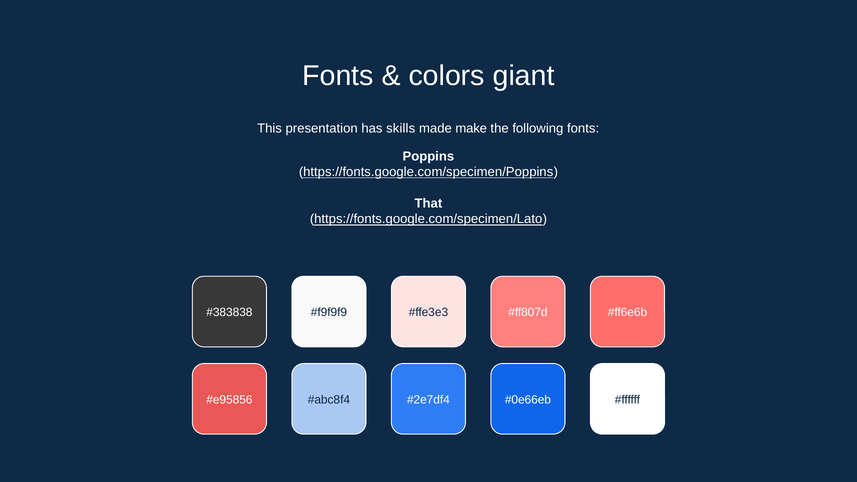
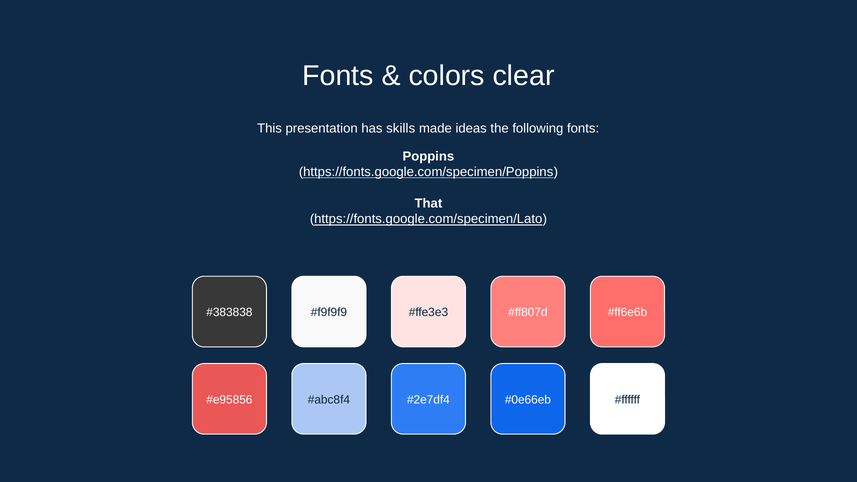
giant: giant -> clear (524, 76)
make: make -> ideas (471, 129)
